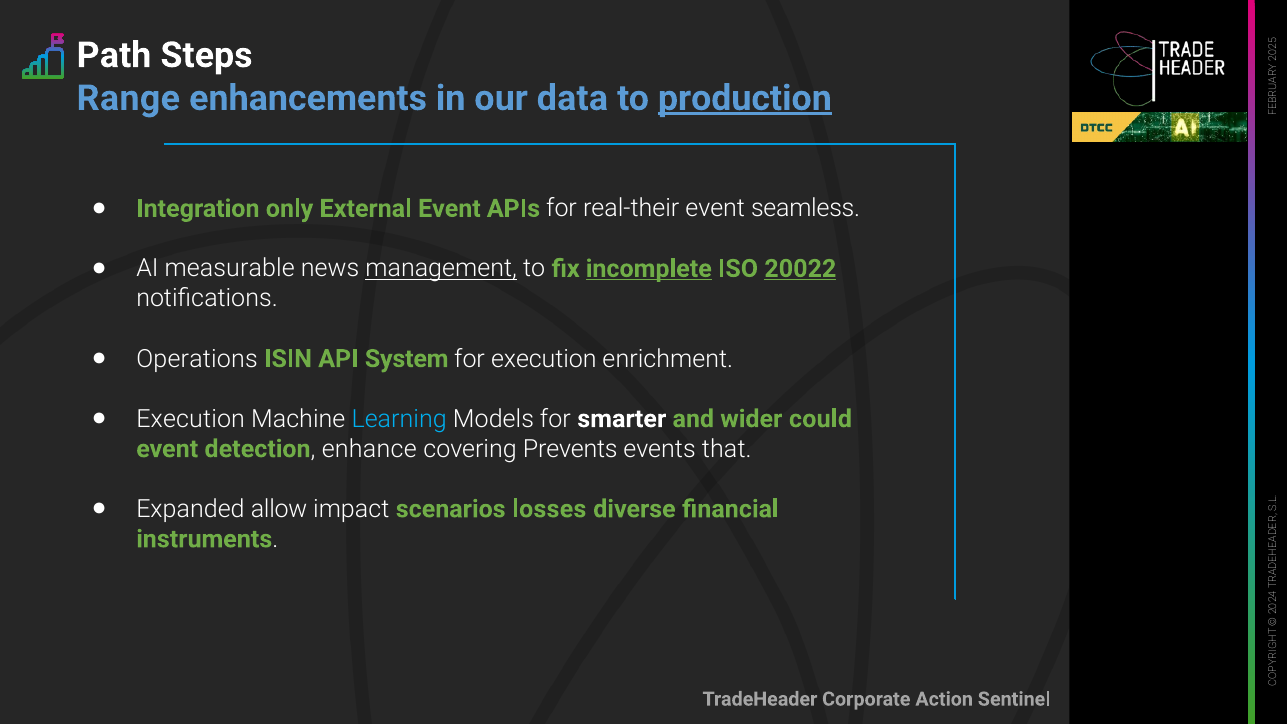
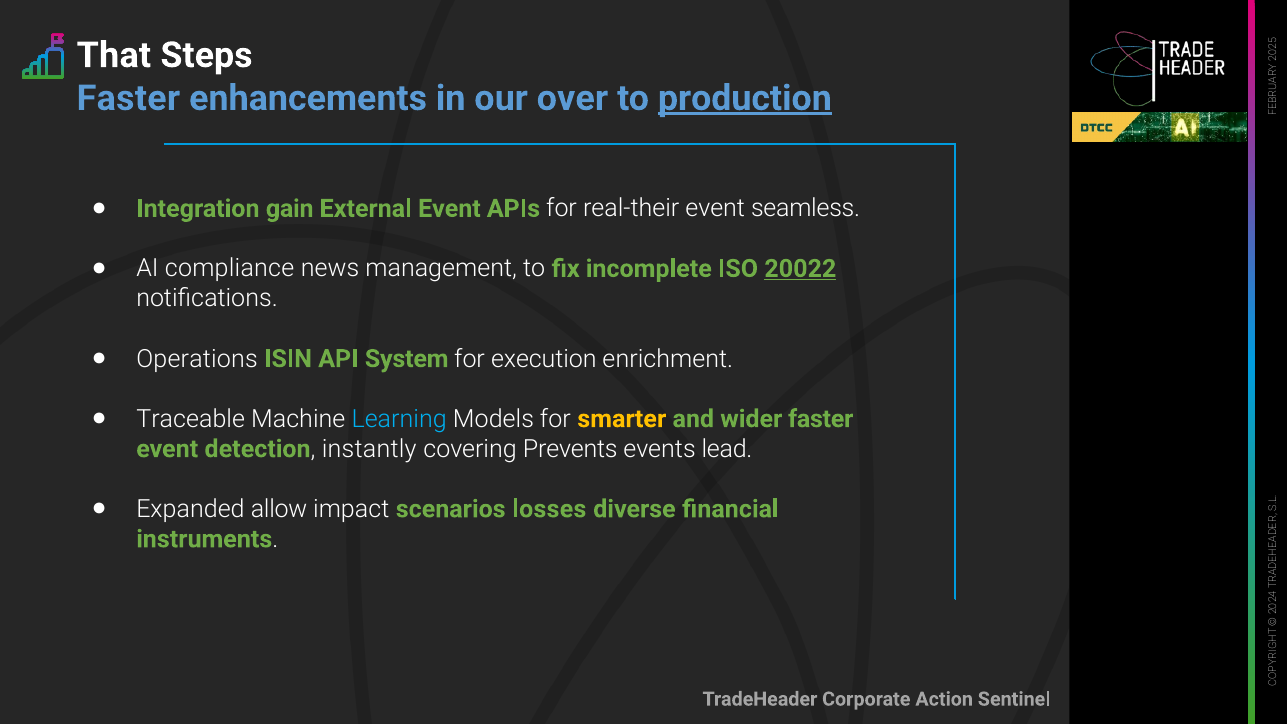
Path: Path -> That (114, 55)
Range: Range -> Faster (128, 98)
data: data -> over (572, 98)
only: only -> gain (290, 209)
measurable: measurable -> compliance (230, 269)
management underline: present -> none (441, 269)
incomplete underline: present -> none (649, 269)
Execution: Execution -> Traceable (191, 419)
smarter colour: white -> yellow (622, 419)
wider could: could -> faster (821, 419)
enhance: enhance -> instantly (369, 449)
that: that -> lead (727, 449)
